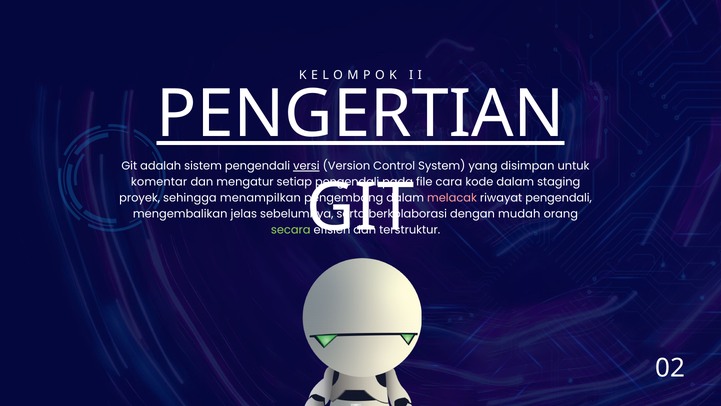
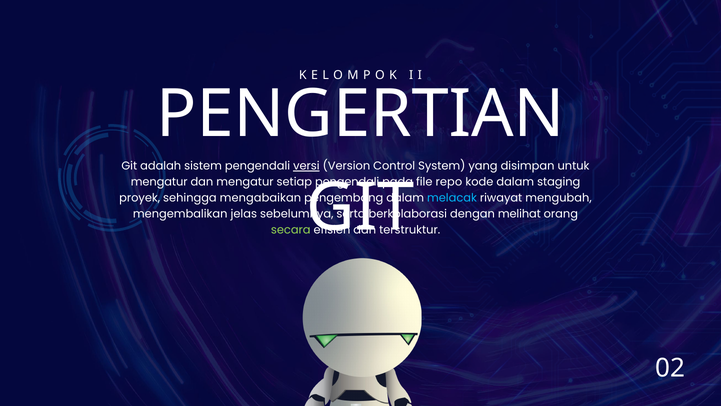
PENGERTIAN underline: present -> none (360, 114)
komentar: komentar -> mengatur (159, 182)
cara: cara -> repo (449, 182)
menampilkan: menampilkan -> mengabaikan (260, 198)
melacak colour: pink -> light blue (452, 198)
riwayat pengendali: pengendali -> mengubah (558, 198)
mudah: mudah -> melihat (519, 214)
